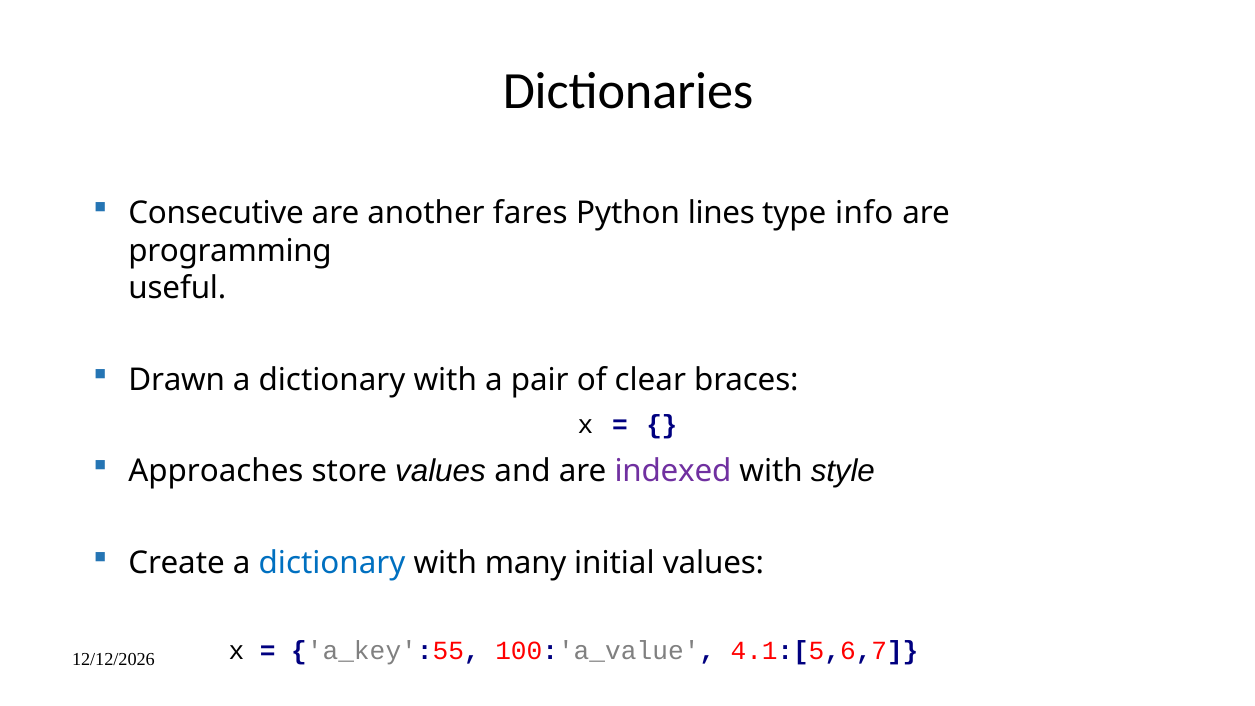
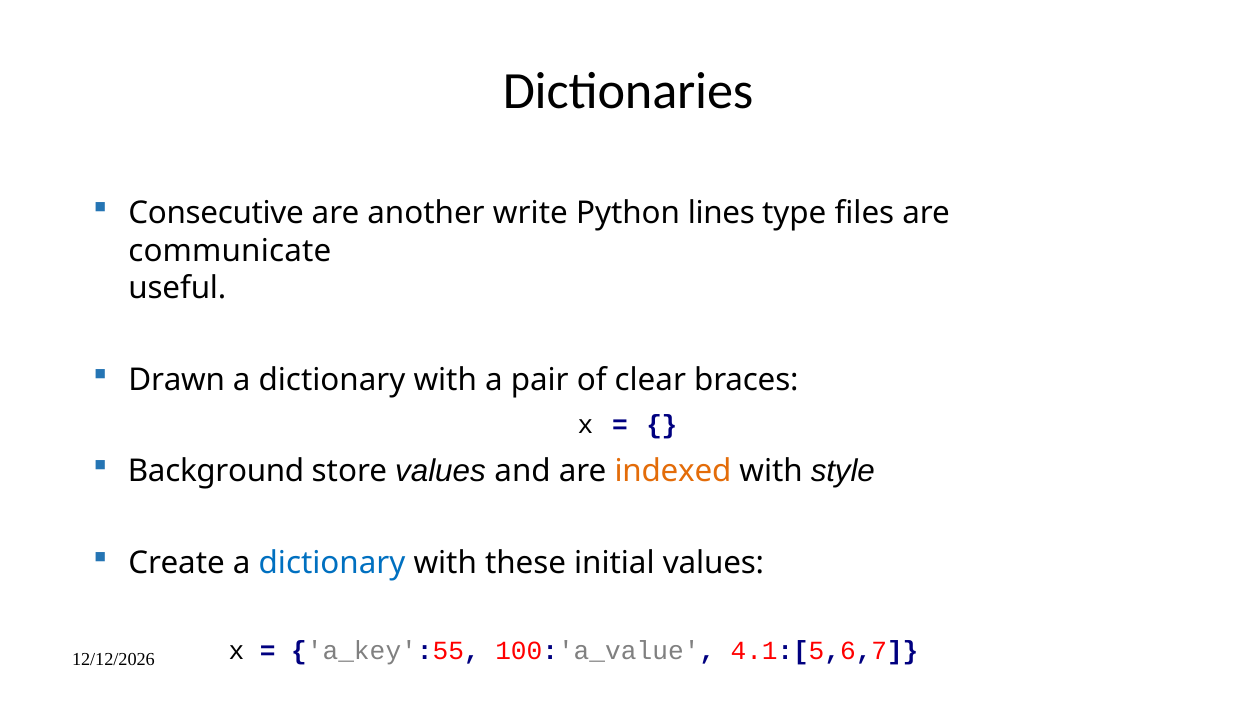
fares: fares -> write (530, 213)
info: info -> files (864, 213)
programming: programming -> communicate (230, 251)
Approaches: Approaches -> Background (216, 471)
indexed colour: purple -> orange (673, 471)
many: many -> these (526, 563)
